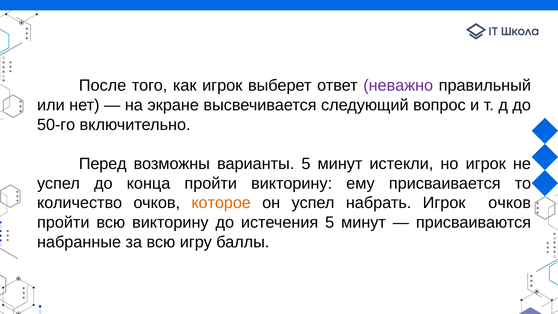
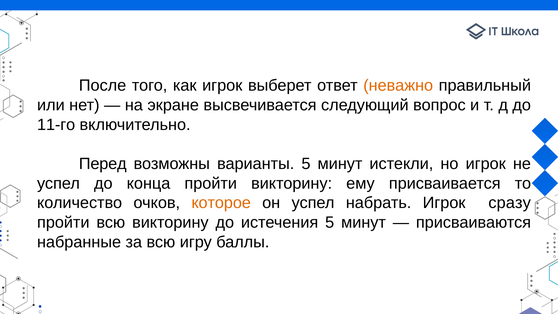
неважно colour: purple -> orange (398, 86)
50-го: 50-го -> 11-го (56, 125)
Игрок очков: очков -> сразу (510, 203)
